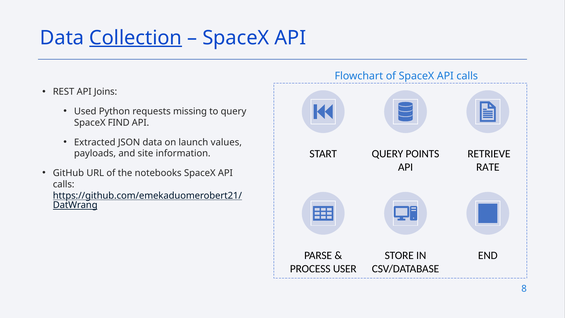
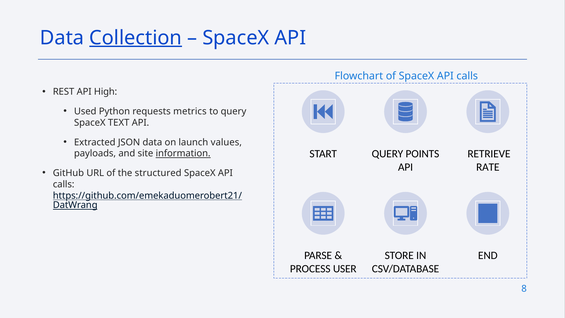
Joins: Joins -> High (106, 92)
missing: missing -> metrics (190, 111)
FIND: FIND -> TEXT (119, 123)
information underline: none -> present (183, 153)
notebooks: notebooks -> structured (158, 173)
